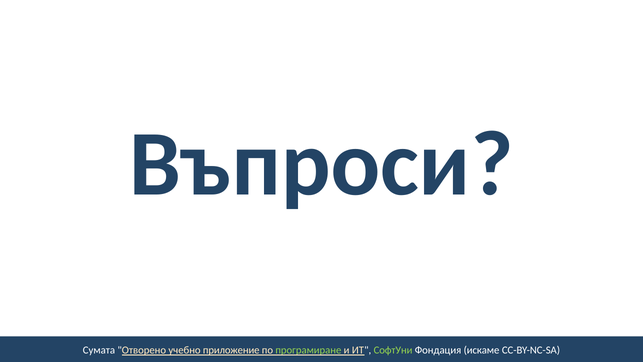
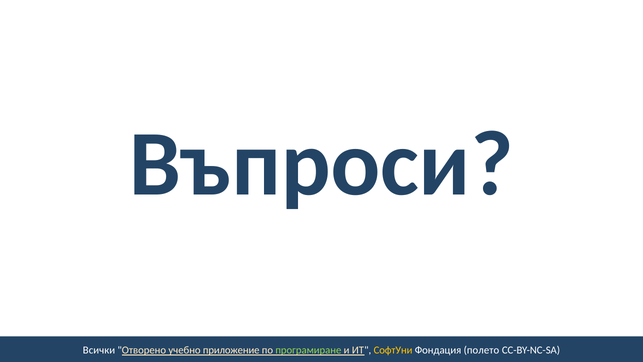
Сумата: Сумата -> Всички (99, 350)
СофтУни colour: light green -> yellow (393, 350)
искаме: искаме -> полето (481, 350)
